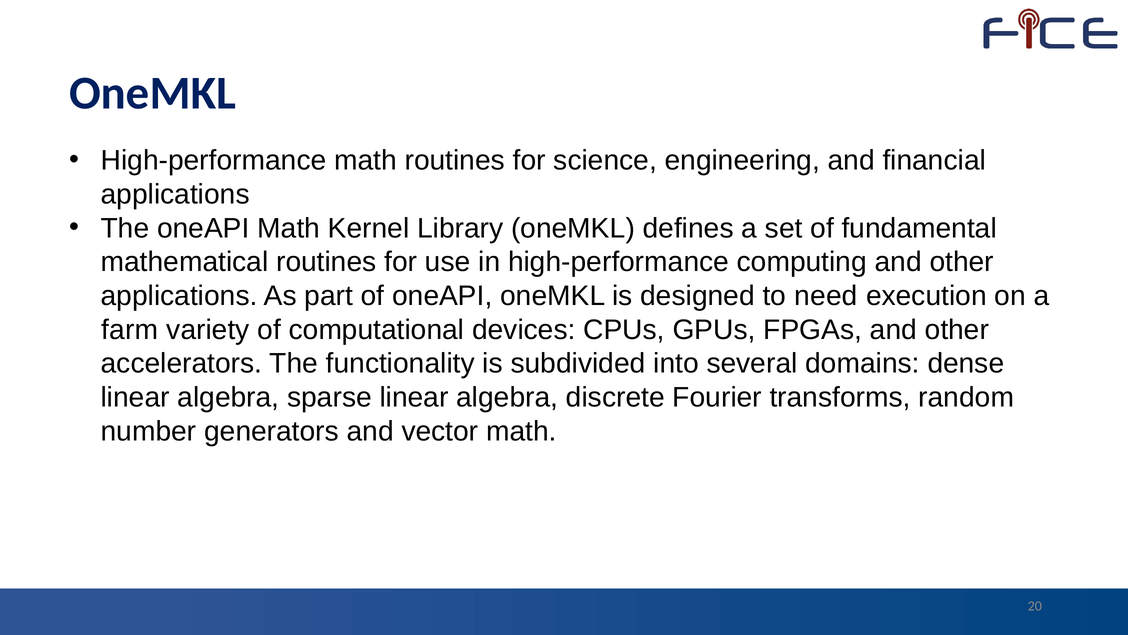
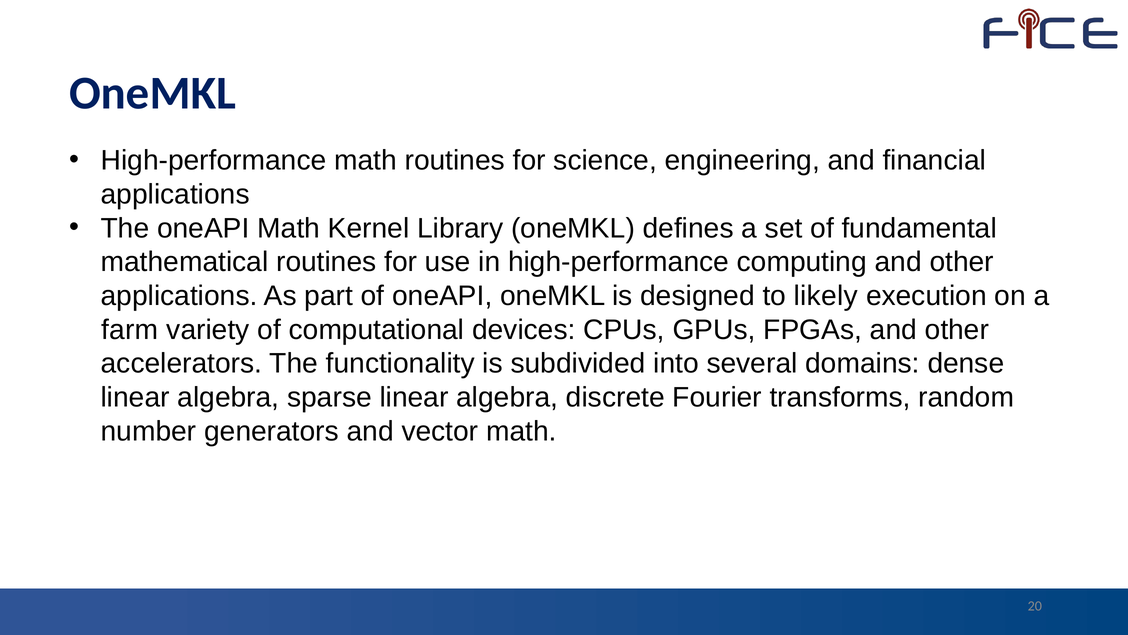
need: need -> likely (826, 296)
